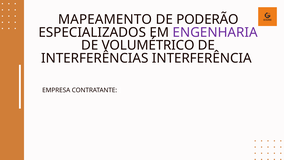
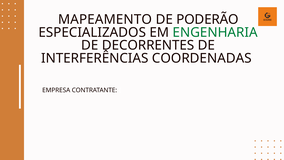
ENGENHARIA colour: purple -> green (215, 32)
VOLUMÉTRICO: VOLUMÉTRICO -> DECORRENTES (148, 45)
INTERFERÊNCIA: INTERFERÊNCIA -> COORDENADAS (202, 58)
